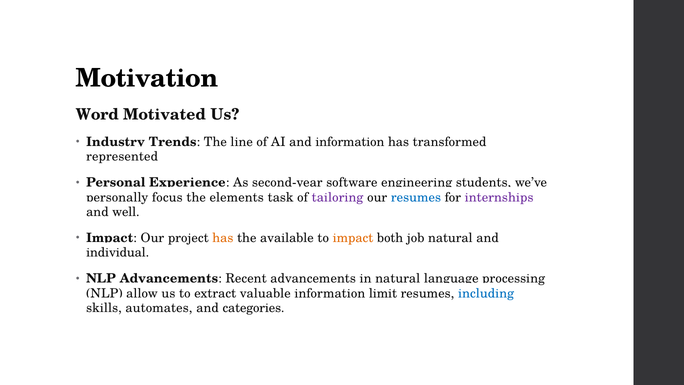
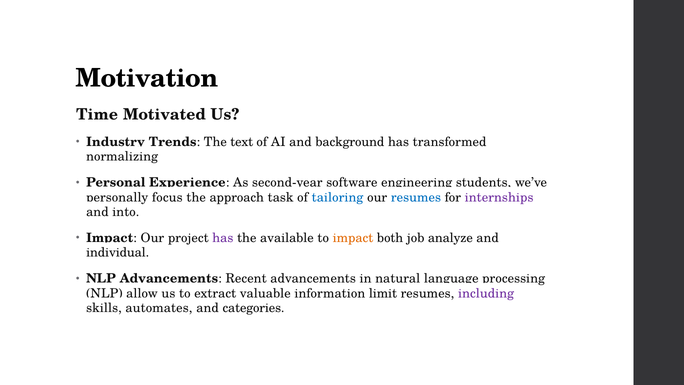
Word: Word -> Time (97, 114)
line: line -> text (242, 142)
and information: information -> background (350, 142)
represented: represented -> normalizing (122, 157)
elements: elements -> approach (237, 197)
tailoring colour: purple -> blue (338, 197)
well: well -> into (126, 212)
has colour: orange -> purple (223, 238)
job natural: natural -> analyze (450, 238)
including colour: blue -> purple (486, 293)
